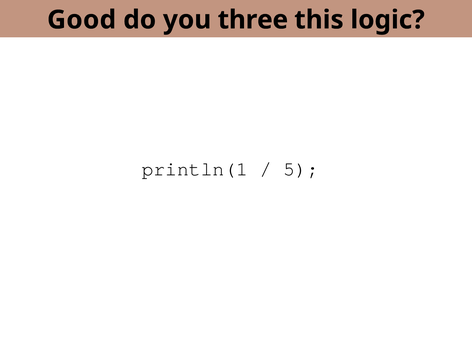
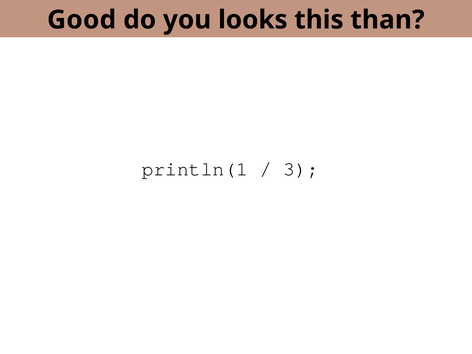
three: three -> looks (253, 20)
logic: logic -> than (387, 20)
5: 5 -> 3 (301, 169)
